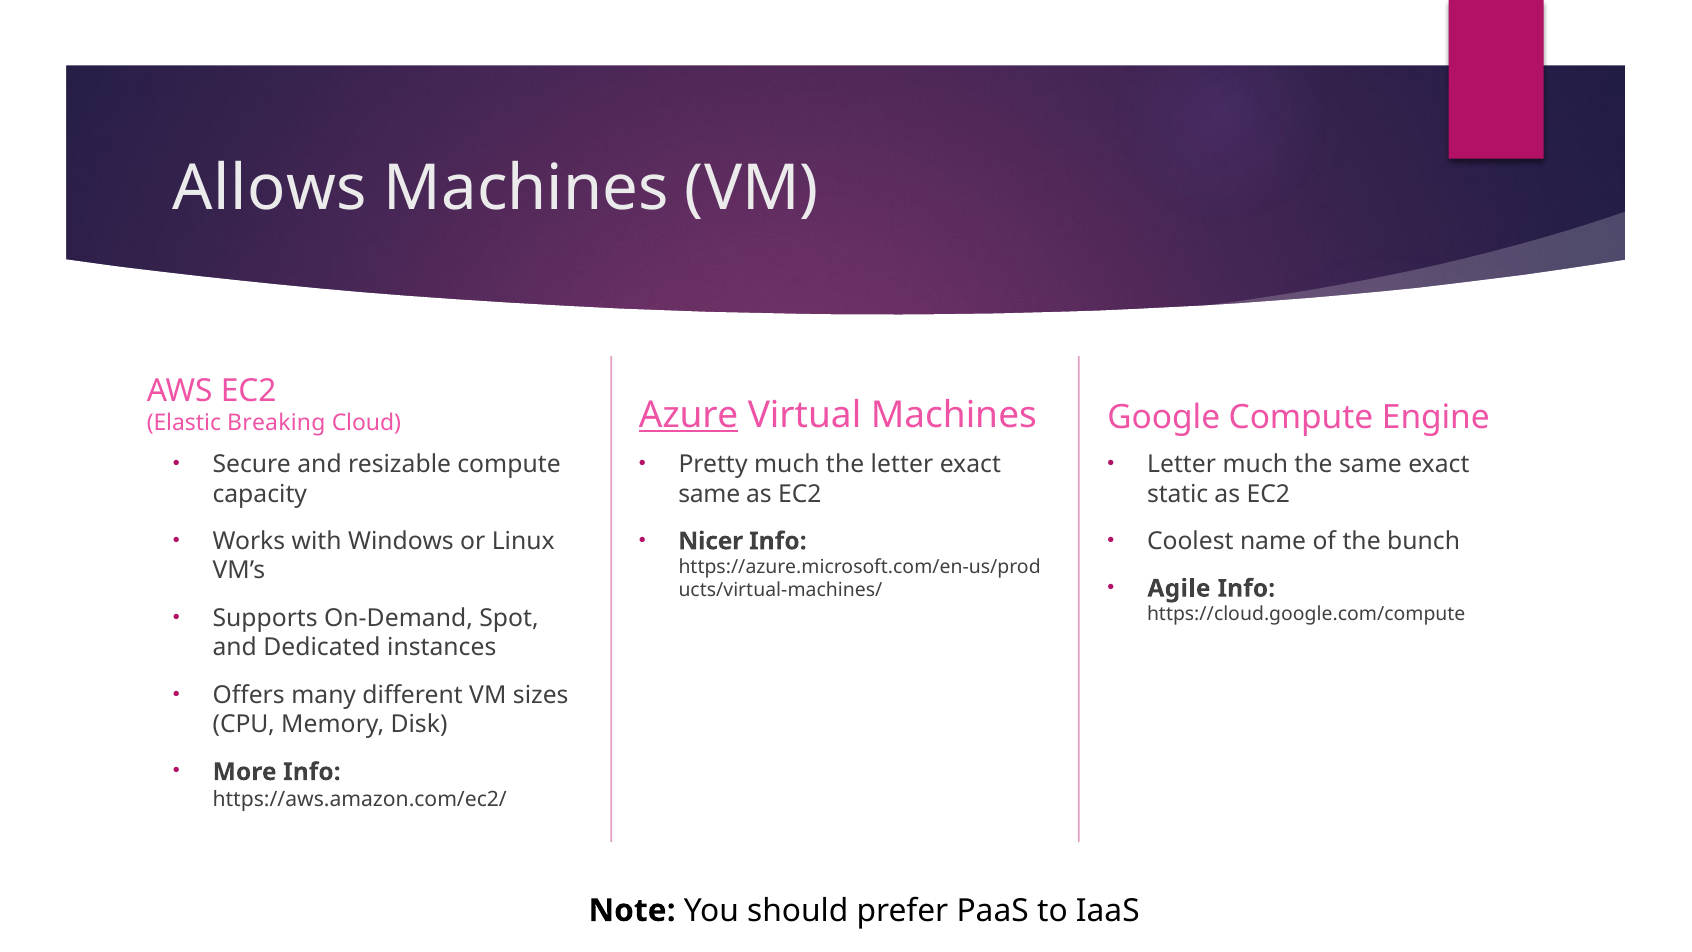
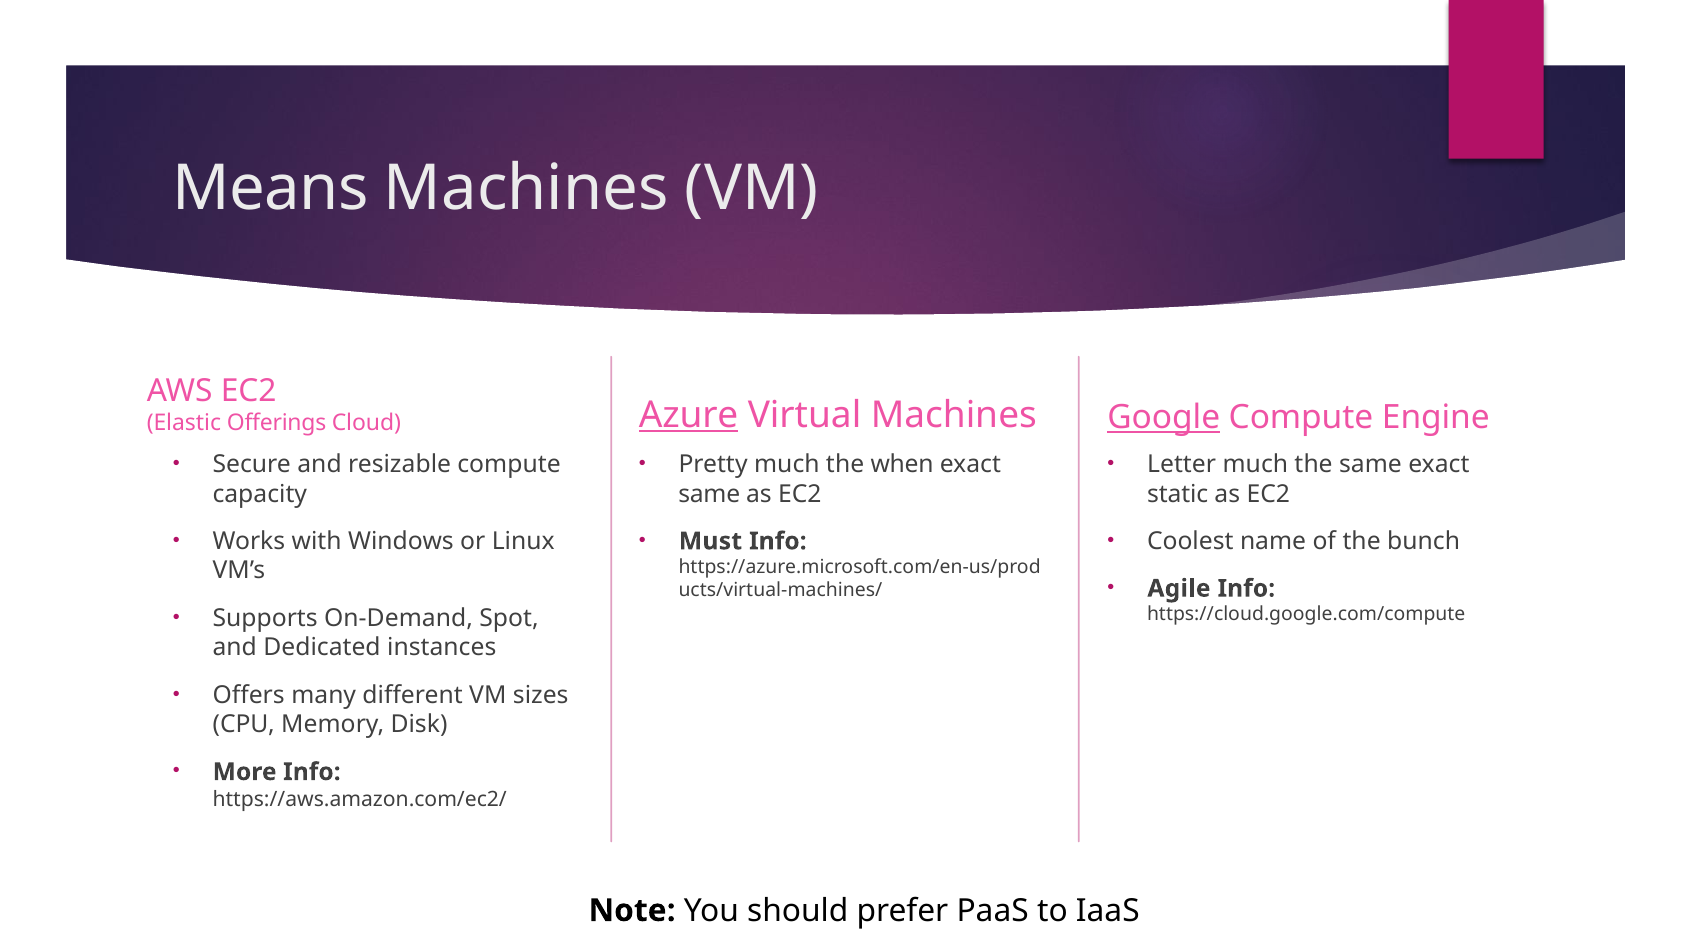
Allows: Allows -> Means (271, 189)
Google underline: none -> present (1164, 417)
Breaking: Breaking -> Offerings (277, 423)
the letter: letter -> when (902, 464)
Nicer: Nicer -> Must (710, 541)
